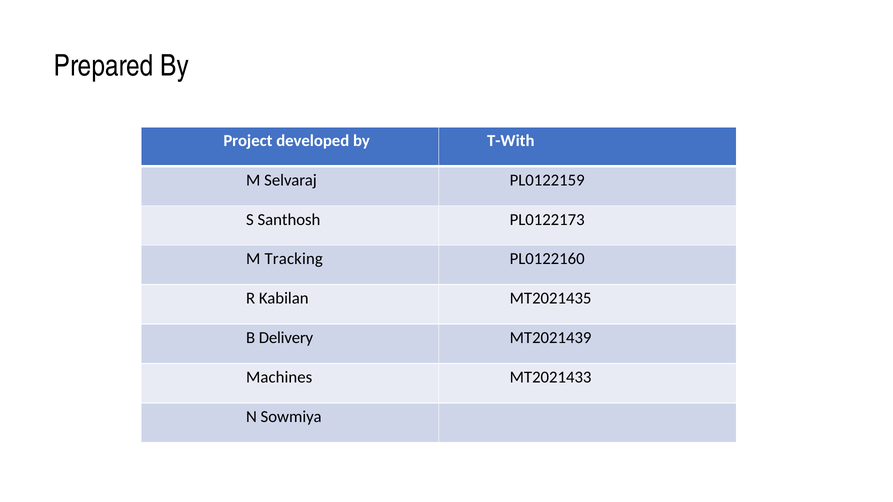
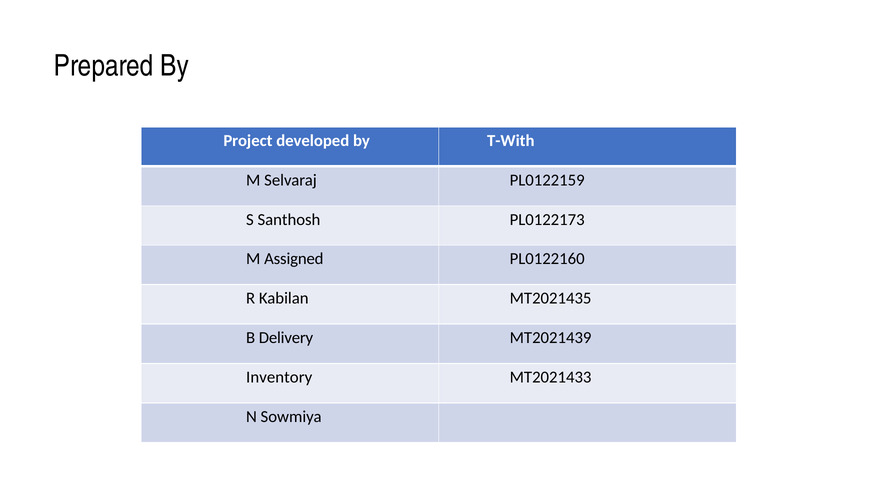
Tracking: Tracking -> Assigned (294, 259)
Machines: Machines -> Inventory (279, 377)
